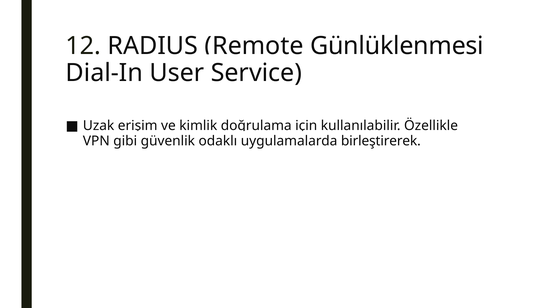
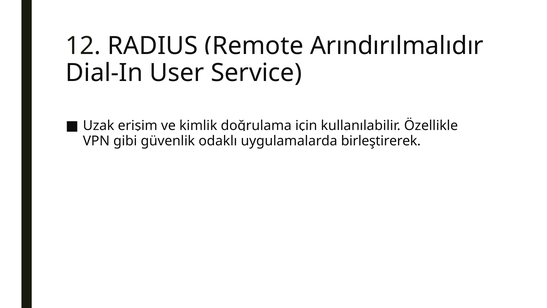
Günlüklenmesi: Günlüklenmesi -> Arındırılmalıdır (397, 46)
